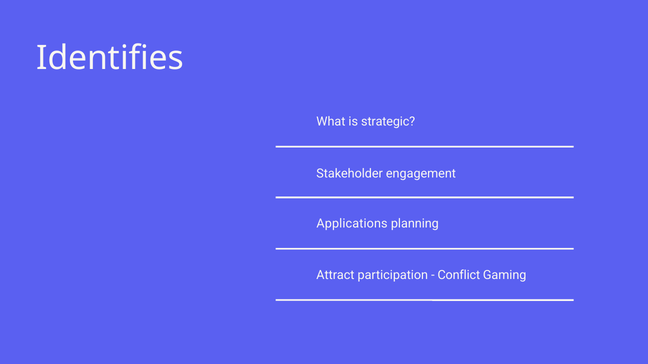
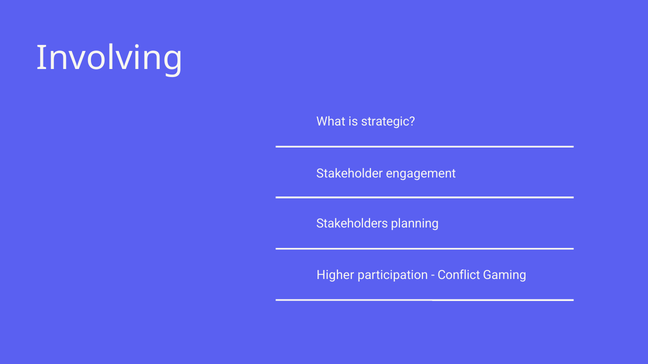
Identifies: Identifies -> Involving (110, 58)
Applications: Applications -> Stakeholders (352, 224)
Attract: Attract -> Higher (335, 276)
